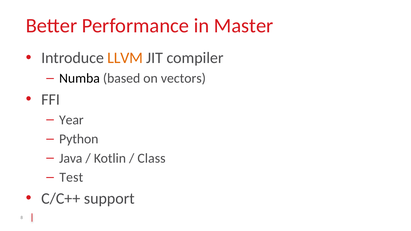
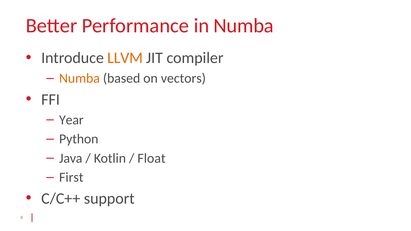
in Master: Master -> Numba (244, 26)
Numba colour: black -> orange (80, 78)
Class: Class -> Float (152, 158)
Test: Test -> First (71, 177)
